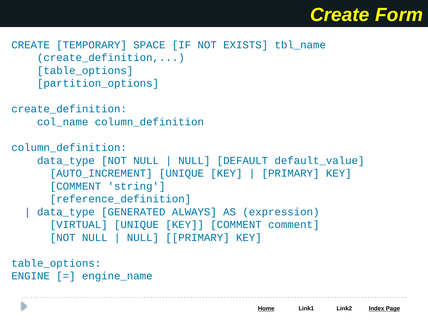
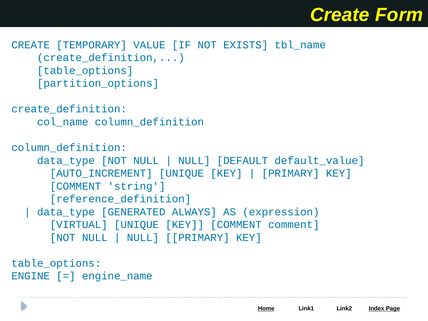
SPACE: SPACE -> VALUE (149, 45)
